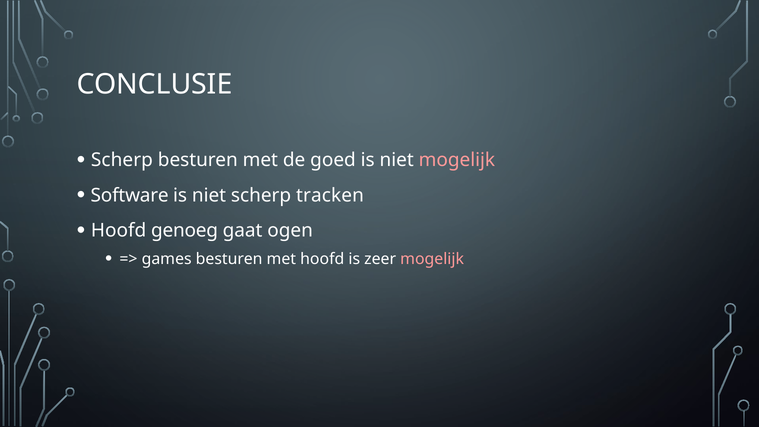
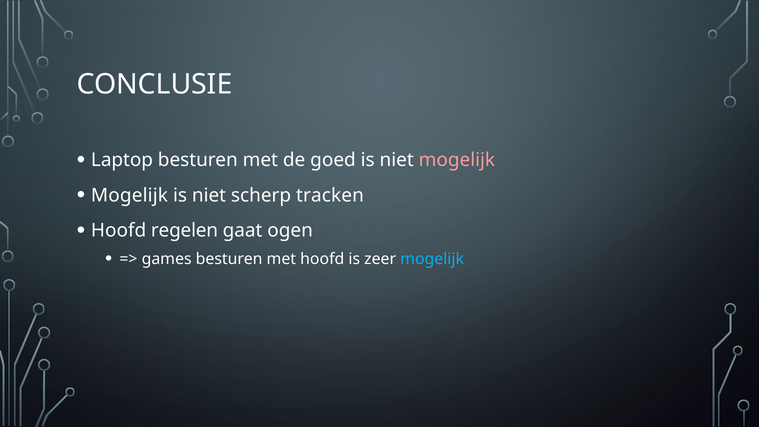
Scherp: Scherp -> Laptop (122, 160)
Software: Software -> Mogelijk (129, 195)
genoeg: genoeg -> regelen (185, 231)
mogelijk colour: pink -> light blue (432, 259)
